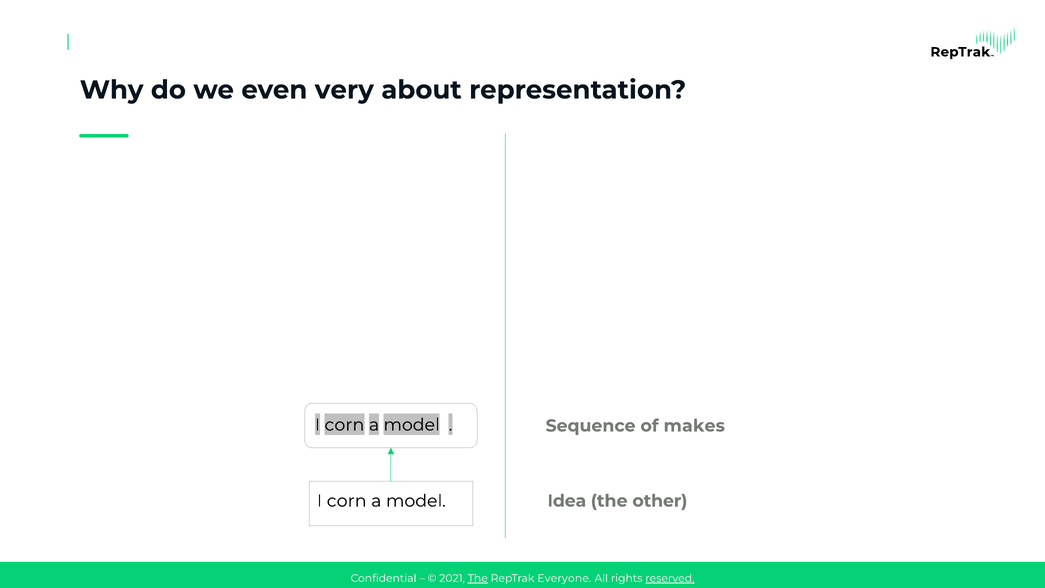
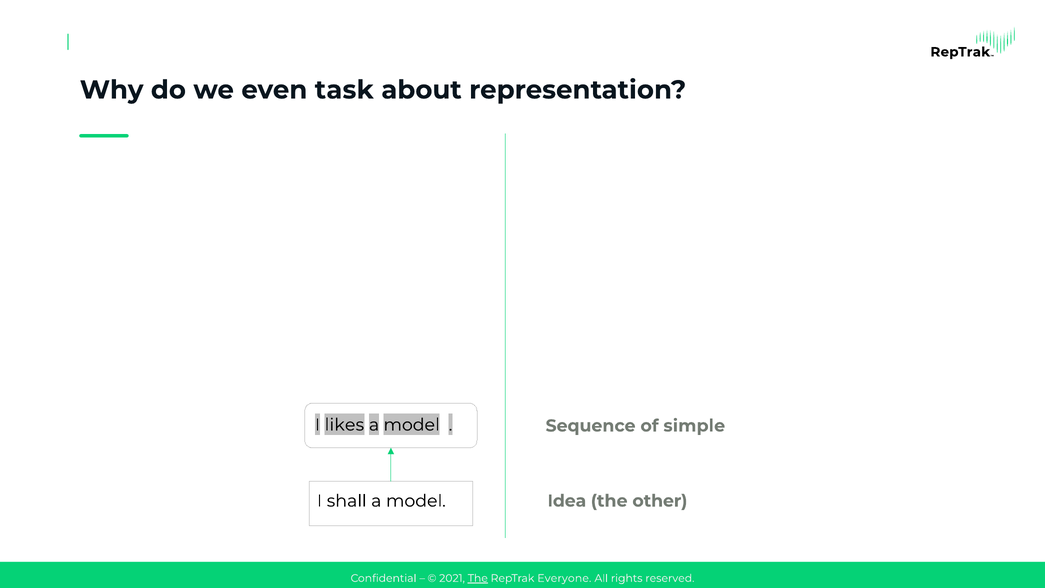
very: very -> task (344, 90)
corn: corn -> likes (344, 425)
makes: makes -> simple (694, 426)
corn: corn -> shall (347, 501)
reserved underline: present -> none (670, 578)
